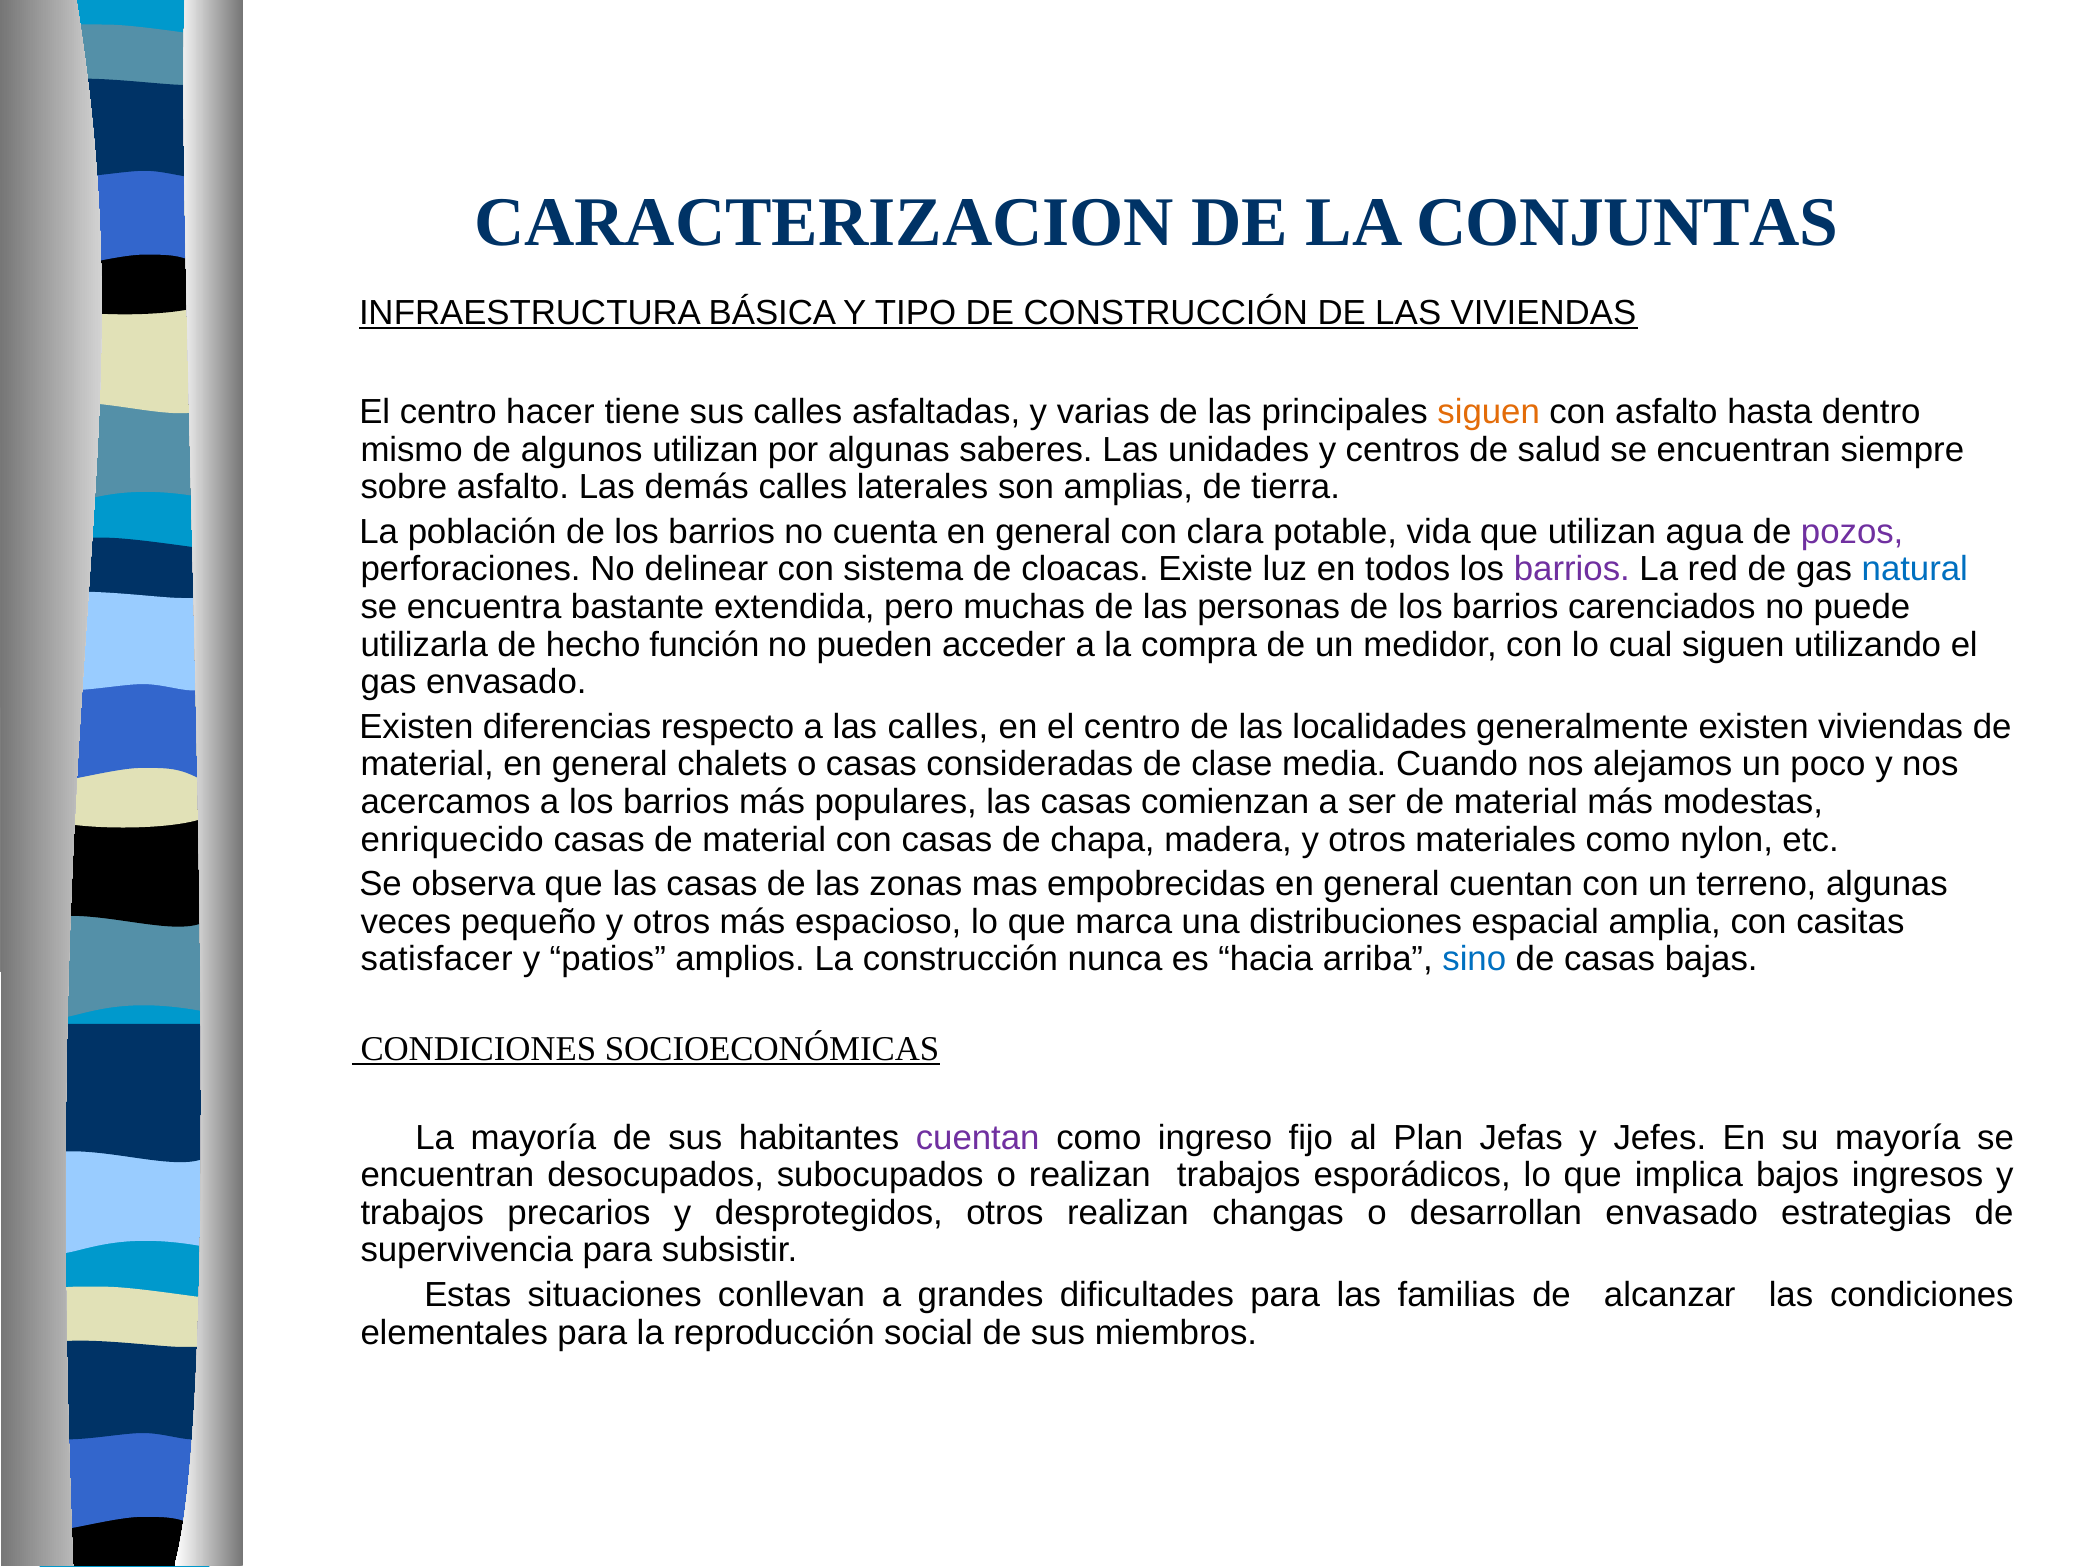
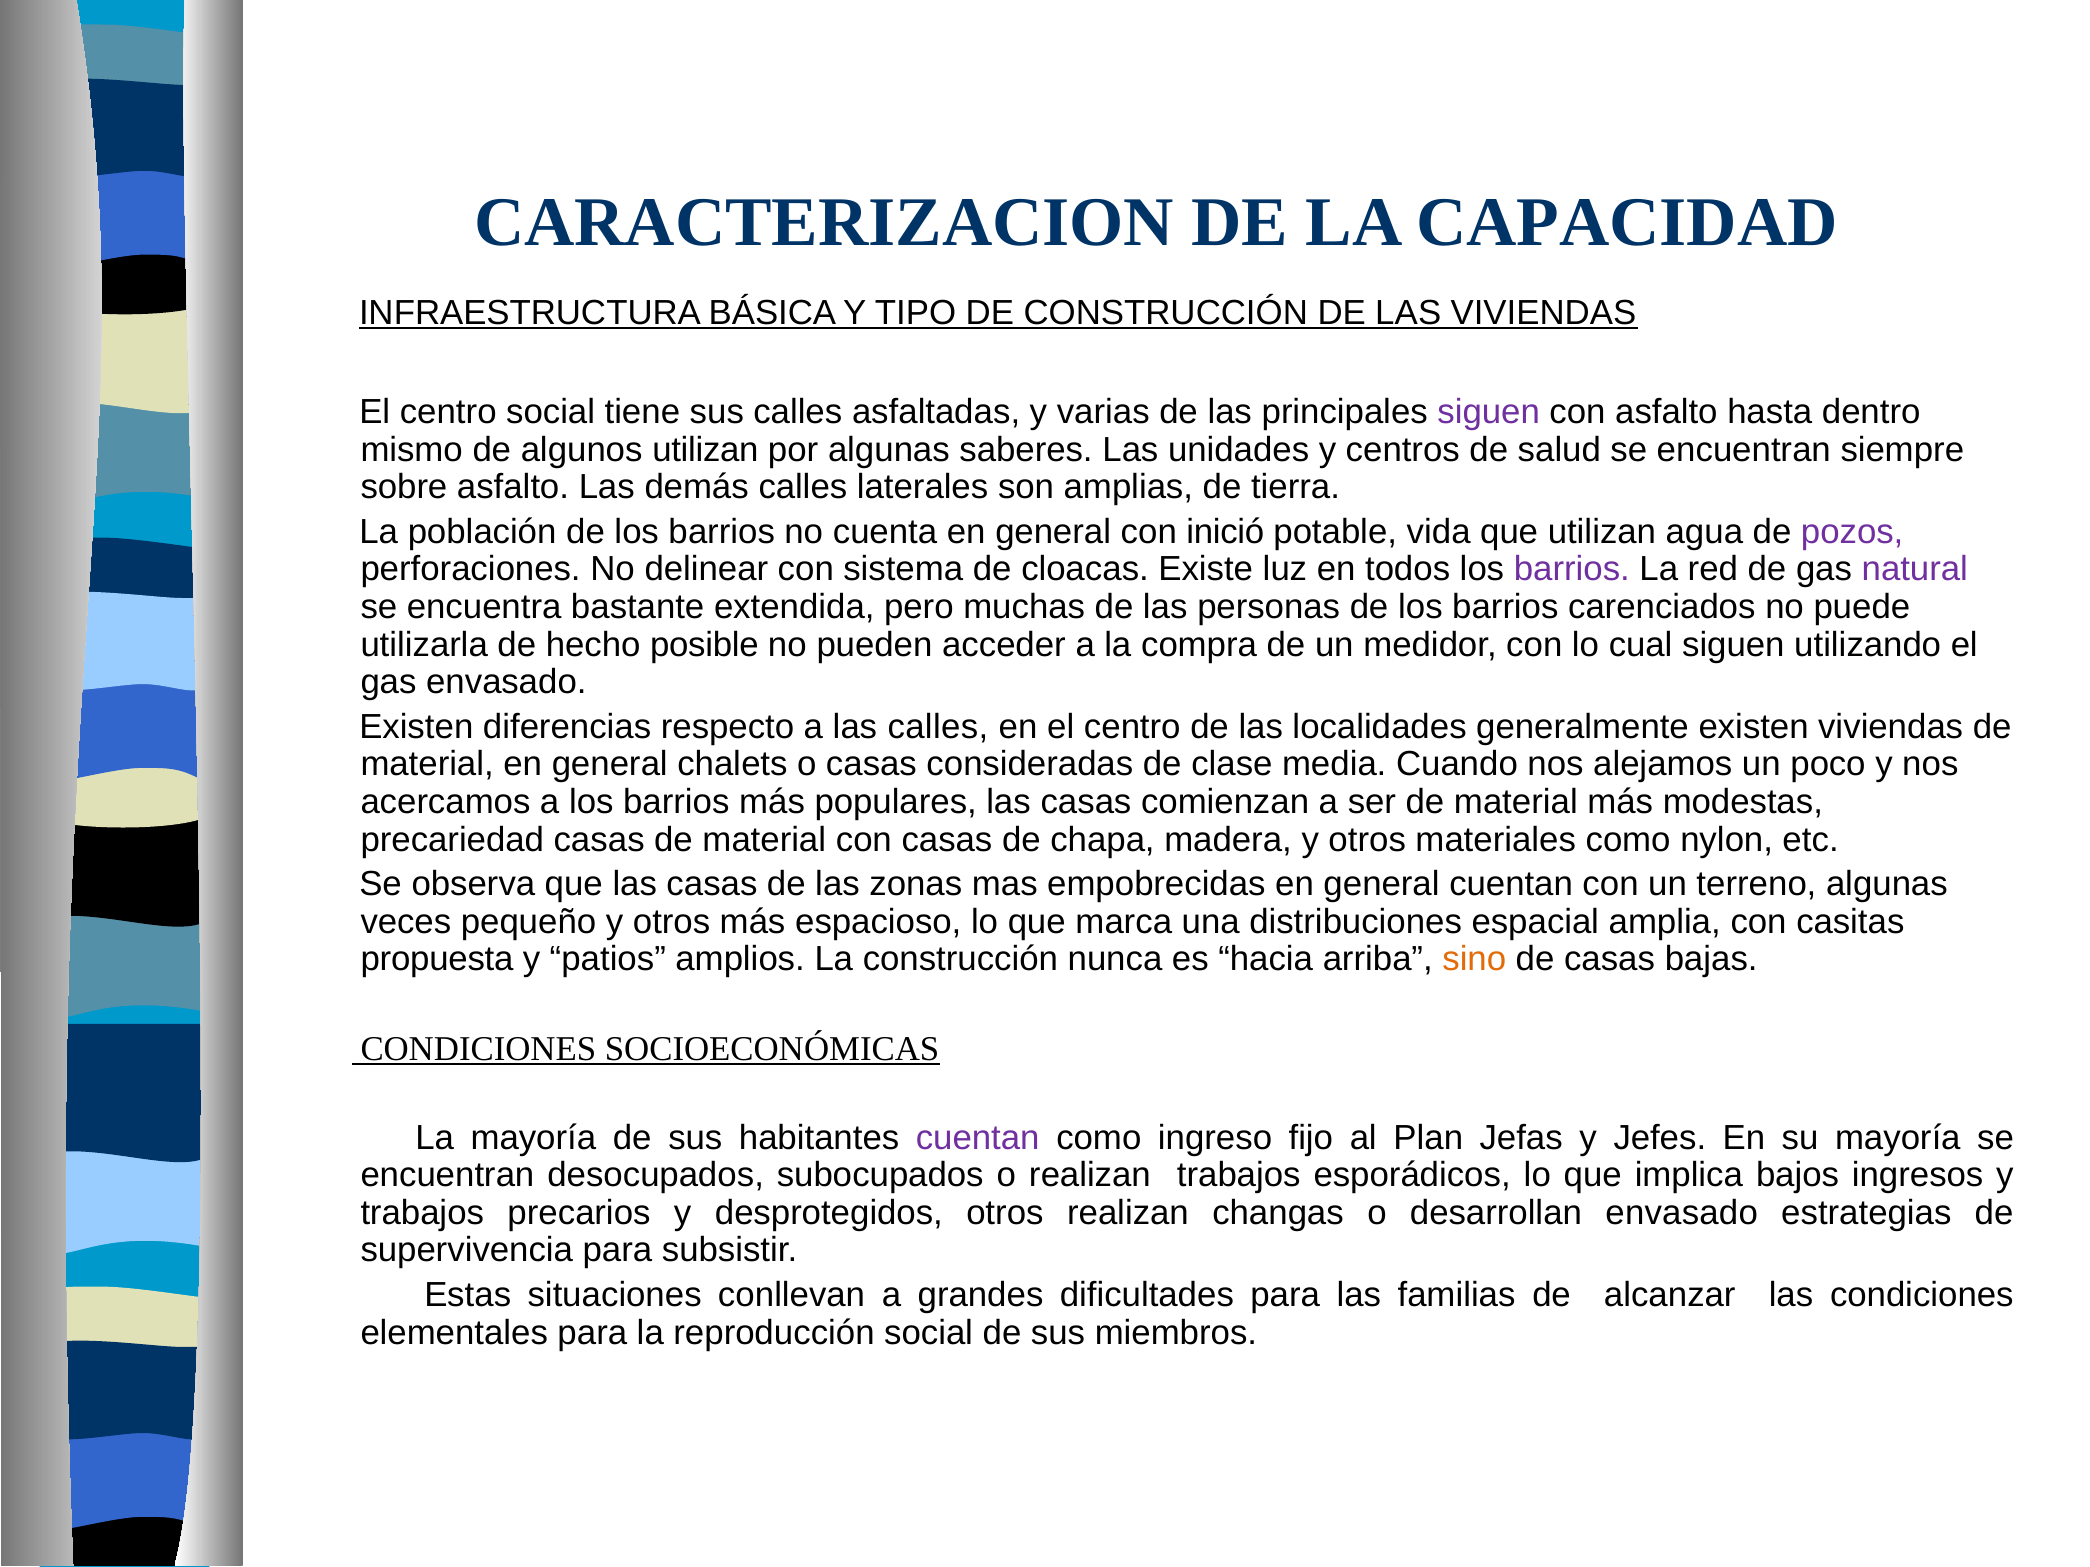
CONJUNTAS: CONJUNTAS -> CAPACIDAD (1627, 223)
centro hacer: hacer -> social (551, 412)
siguen colour: orange -> purple (1489, 412)
clara: clara -> inició (1225, 532)
natural colour: blue -> purple (1915, 570)
función: función -> posible (704, 645)
enriquecido: enriquecido -> precariedad (452, 840)
satisfacer: satisfacer -> propuesta (437, 960)
sino colour: blue -> orange (1474, 960)
